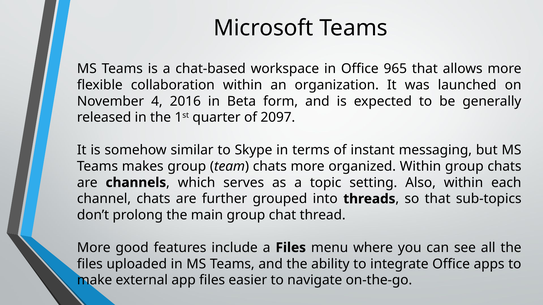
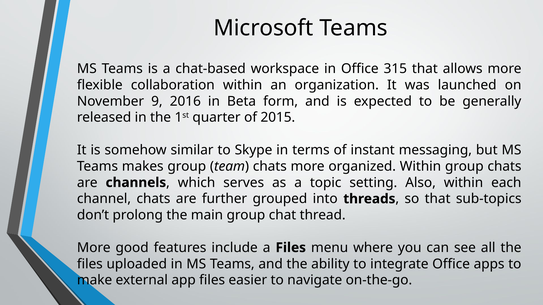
965: 965 -> 315 (395, 69)
4: 4 -> 9 (157, 101)
2097: 2097 -> 2015 (278, 118)
